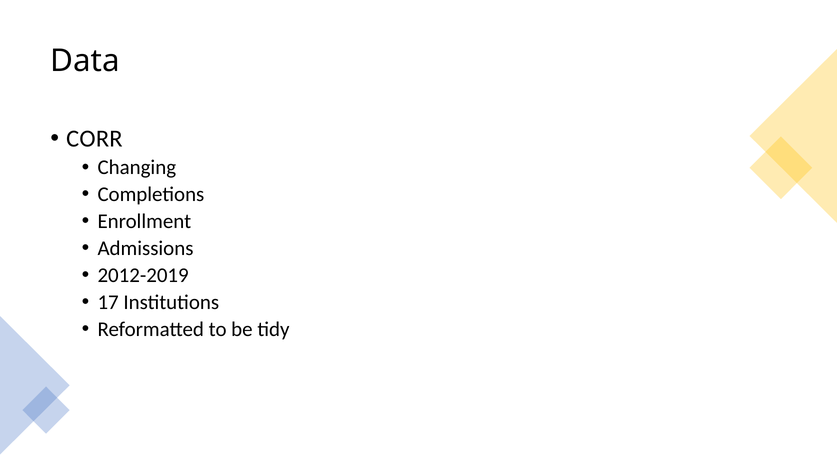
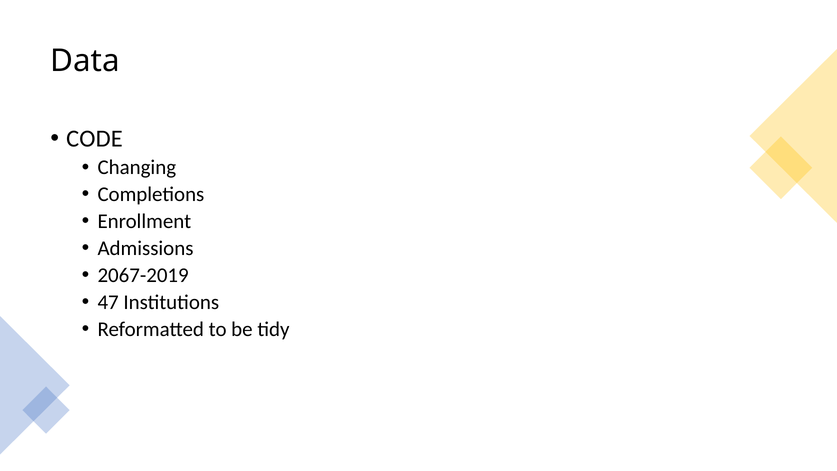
CORR: CORR -> CODE (94, 139)
2012-2019: 2012-2019 -> 2067-2019 (143, 275)
17: 17 -> 47 (108, 302)
